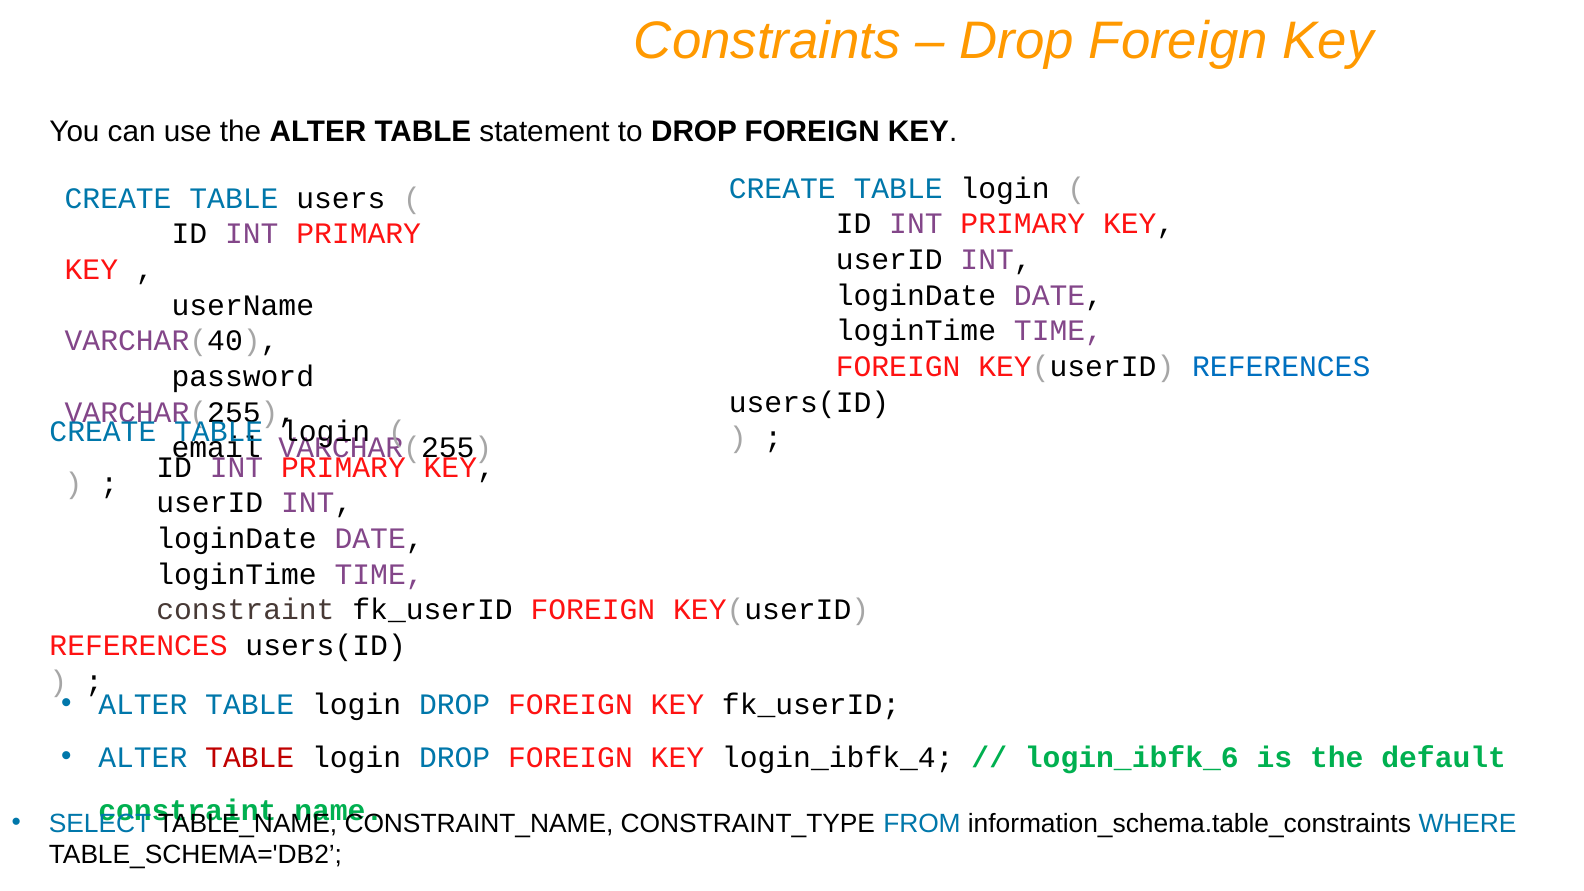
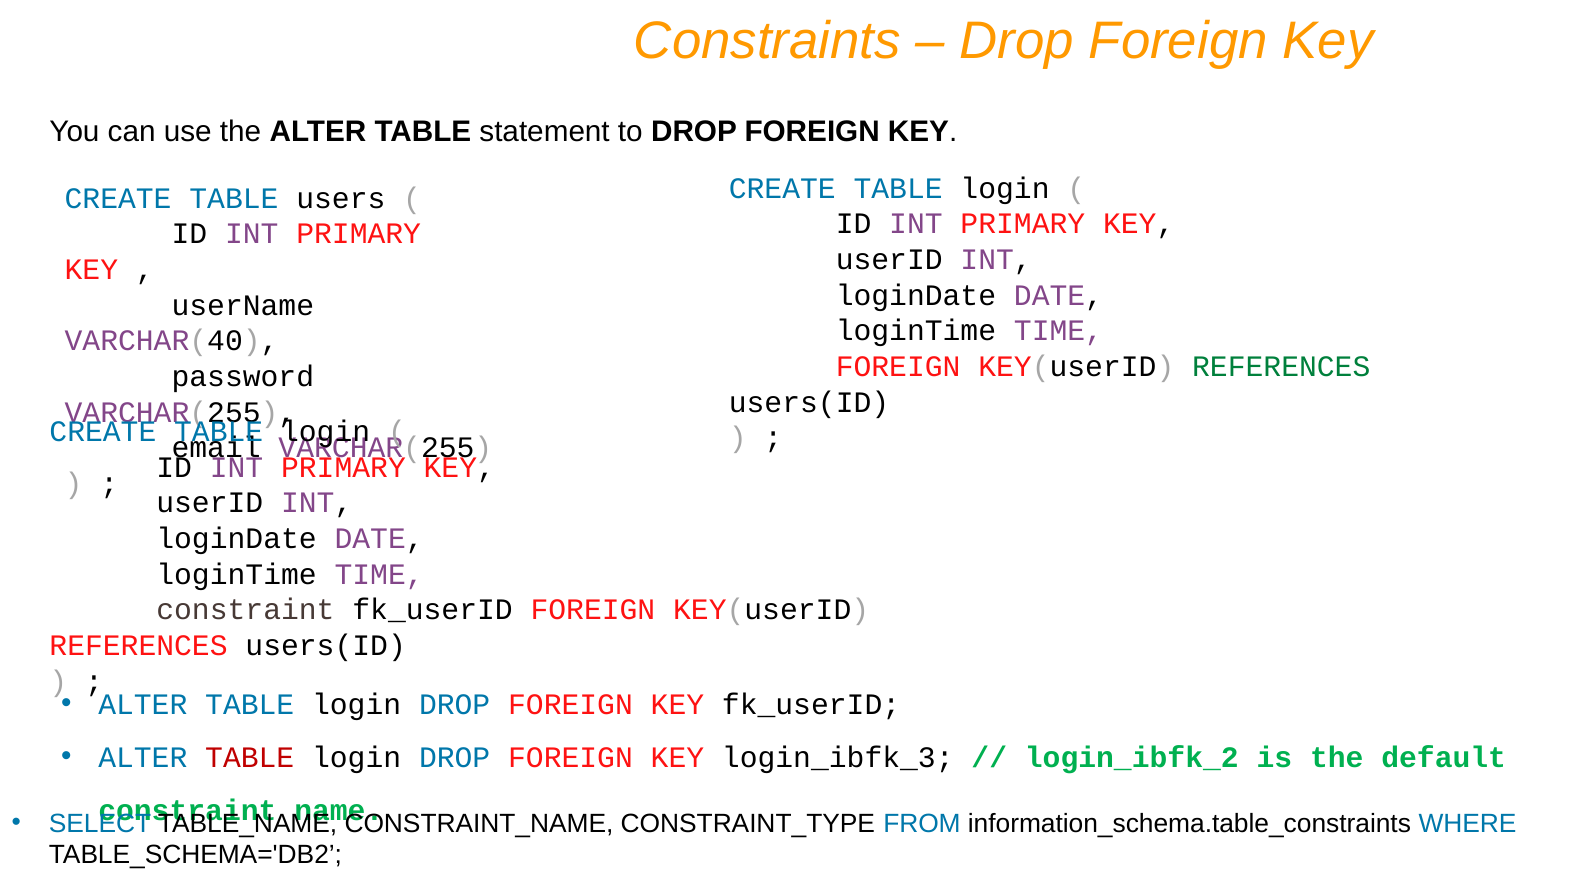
REFERENCES colour: blue -> green (1281, 367)
login_ibfk_4: login_ibfk_4 -> login_ibfk_3 (838, 758)
login_ibfk_6: login_ibfk_6 -> login_ibfk_2 (1132, 758)
